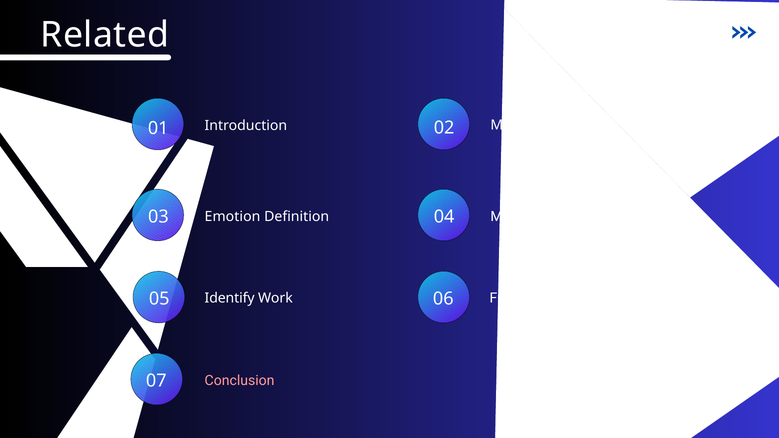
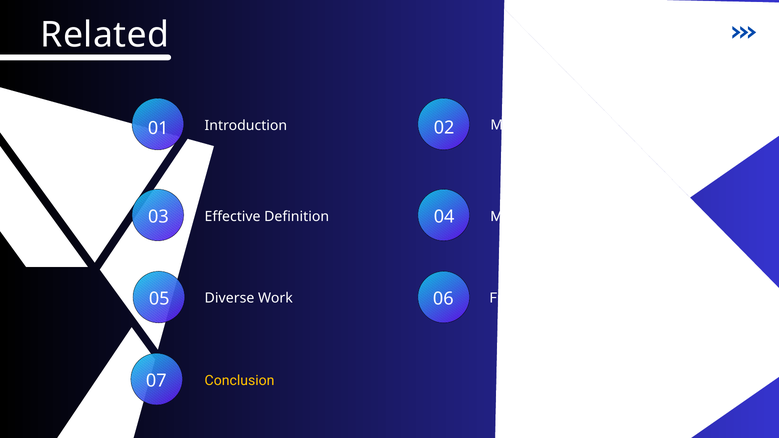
Emotion: Emotion -> Effective (233, 217)
Identify: Identify -> Diverse (230, 298)
Conclusion colour: pink -> yellow (240, 381)
